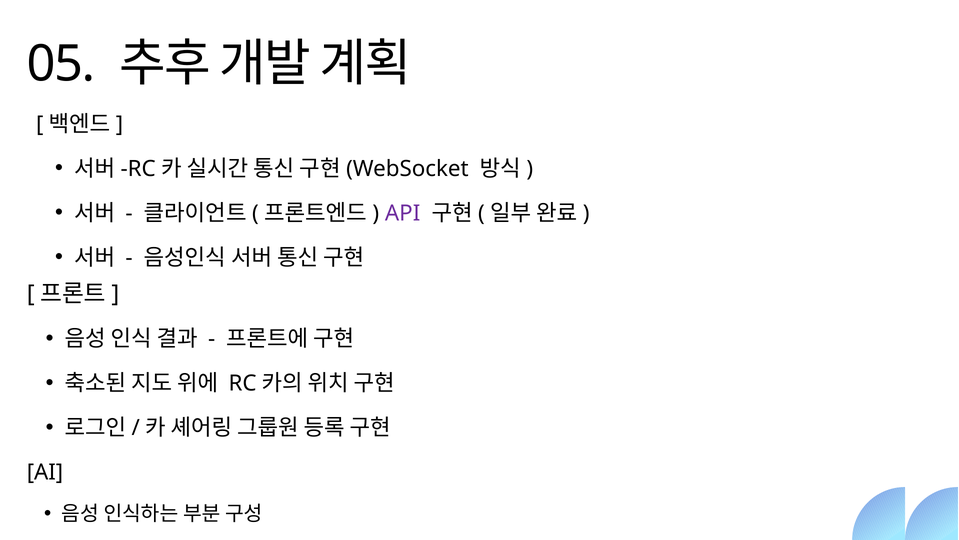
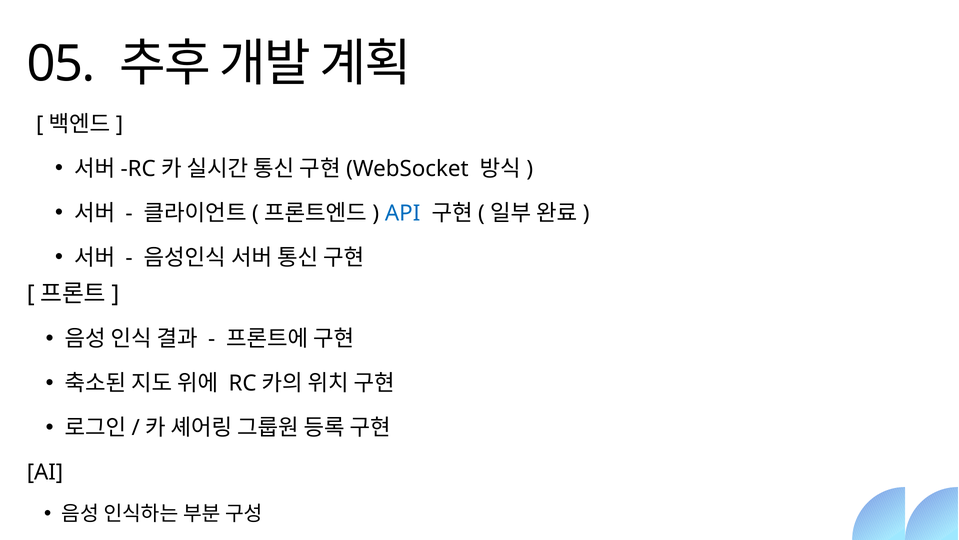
API colour: purple -> blue (403, 213)
